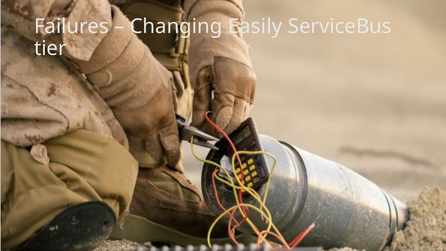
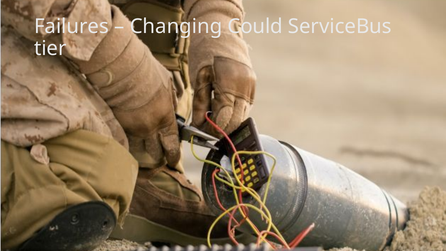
Easily: Easily -> Could (255, 26)
